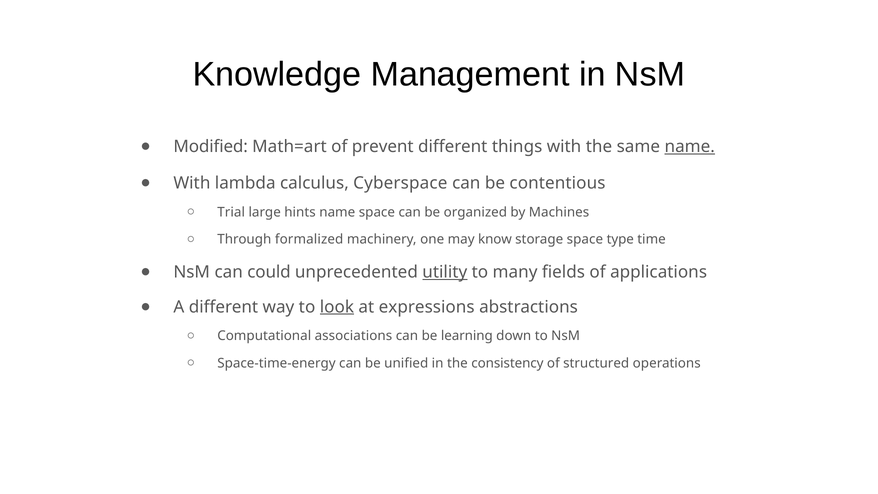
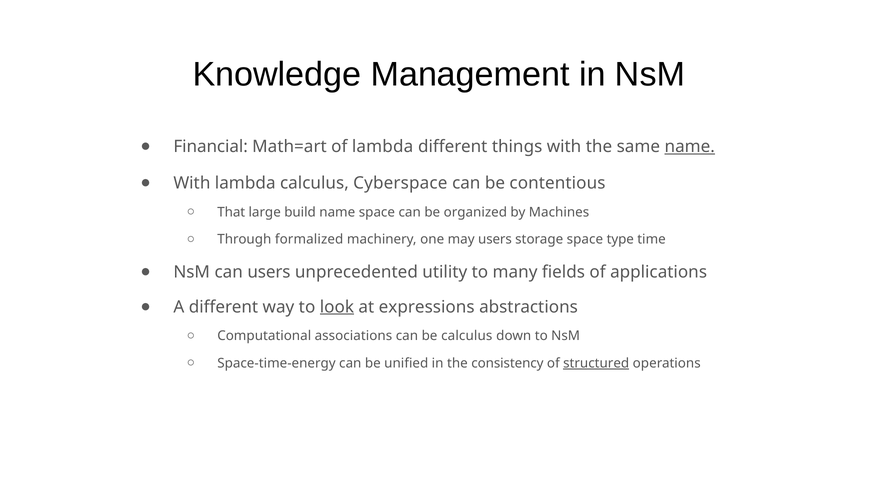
Modified: Modified -> Financial (211, 146)
of prevent: prevent -> lambda (383, 146)
Trial: Trial -> That (231, 212)
hints: hints -> build (300, 212)
may know: know -> users (495, 239)
can could: could -> users (269, 272)
utility underline: present -> none (445, 272)
be learning: learning -> calculus (467, 336)
structured underline: none -> present (596, 363)
